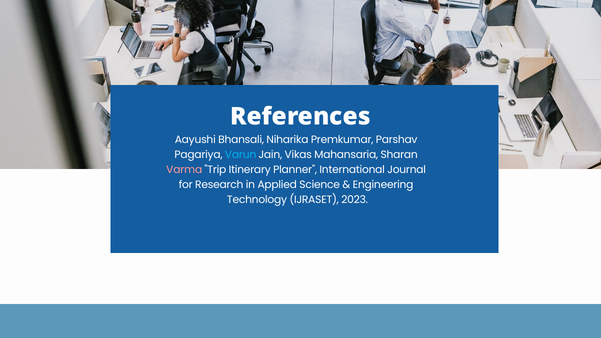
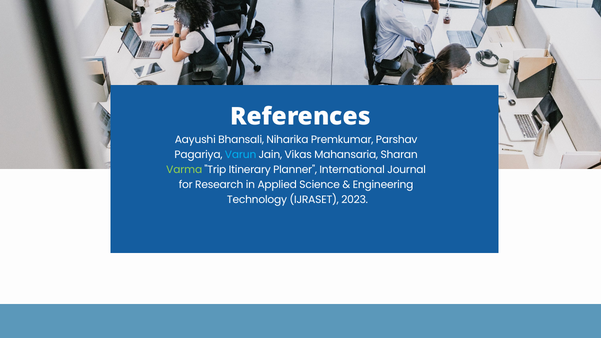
Varma colour: pink -> light green (184, 170)
